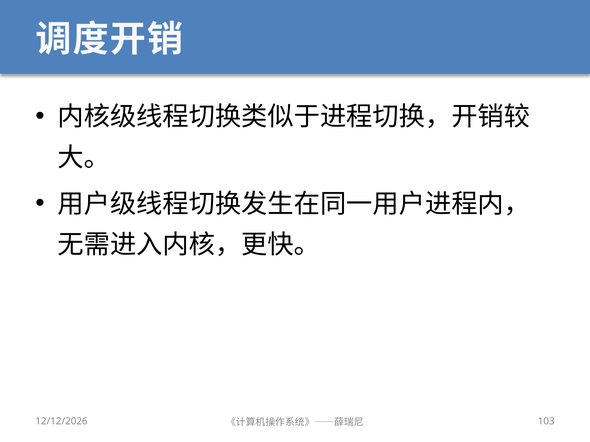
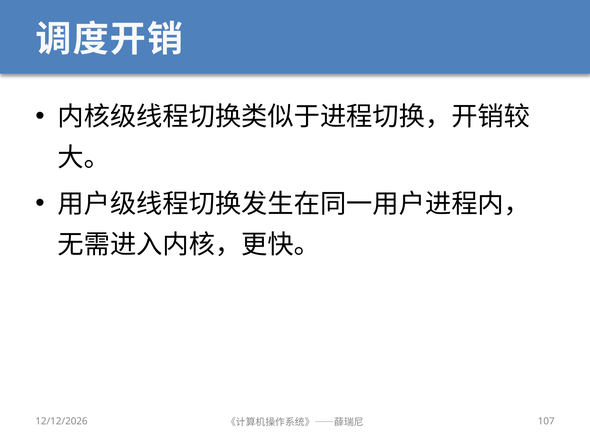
103: 103 -> 107 (546, 422)
